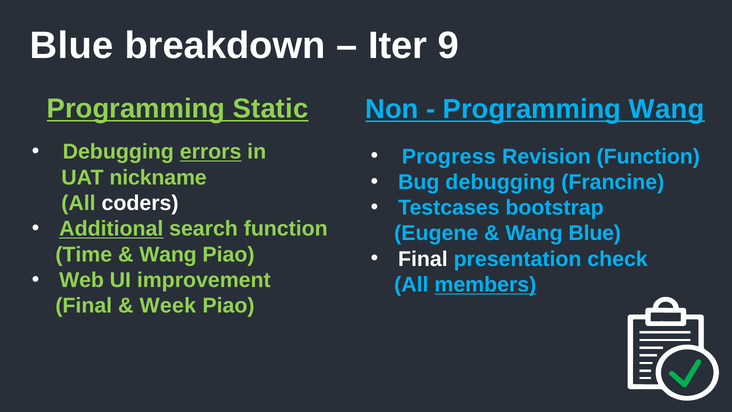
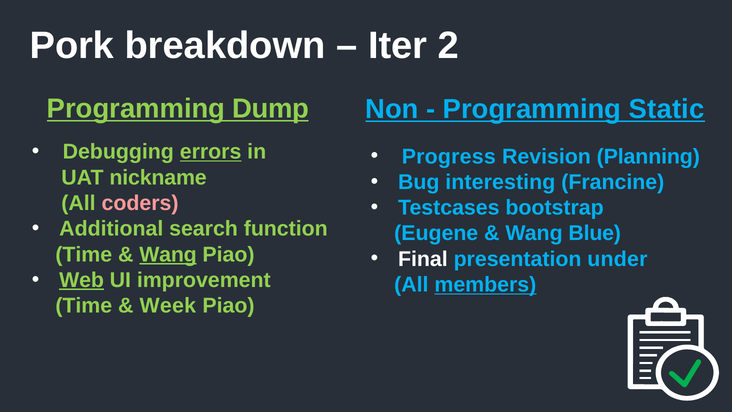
Blue: Blue -> Pork (72, 46)
9: 9 -> 2 (448, 46)
Static: Static -> Dump (271, 109)
Programming Wang: Wang -> Static (667, 109)
Revision Function: Function -> Planning (648, 156)
Bug debugging: debugging -> interesting (500, 182)
coders colour: white -> pink (140, 203)
Additional underline: present -> none (111, 229)
Wang underline: none -> present (168, 254)
check: check -> under (617, 259)
Web underline: none -> present (82, 280)
Final: Final -> Time (84, 306)
